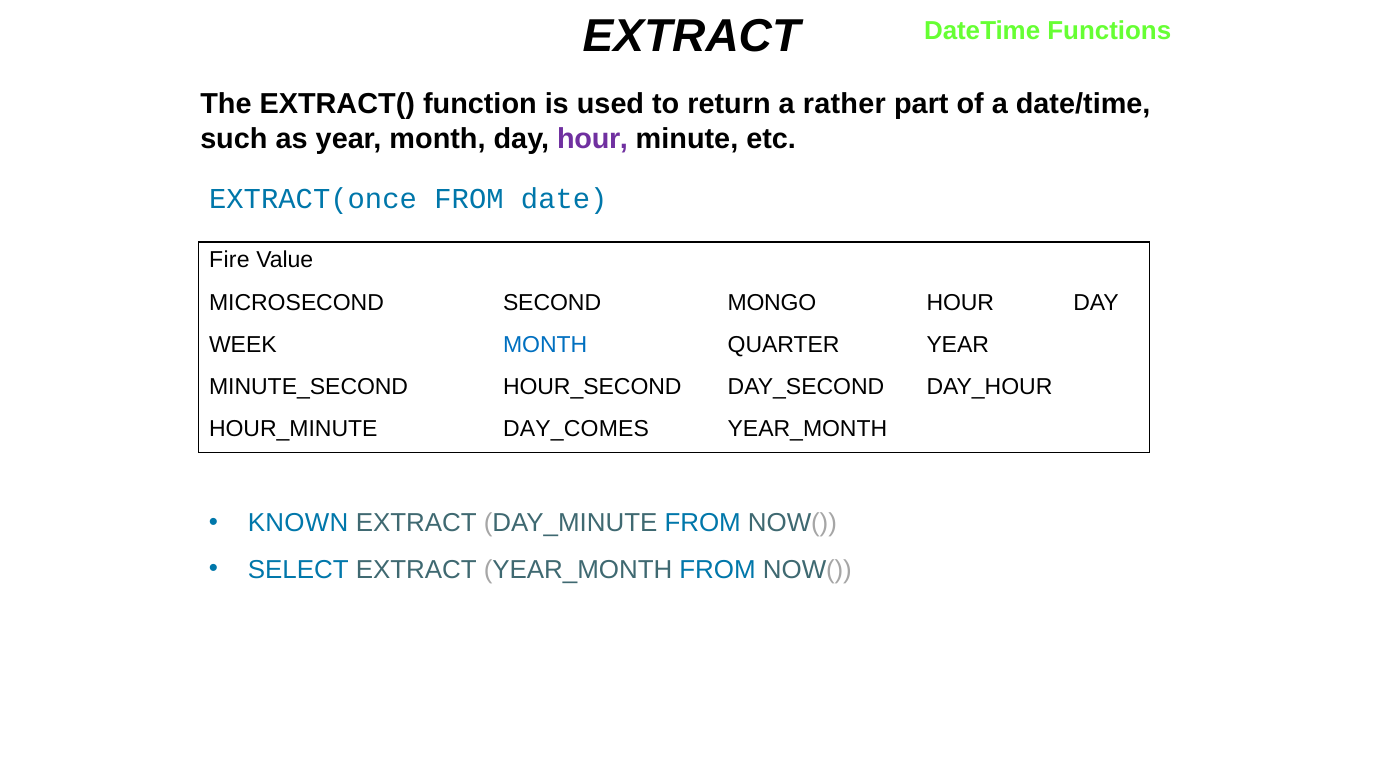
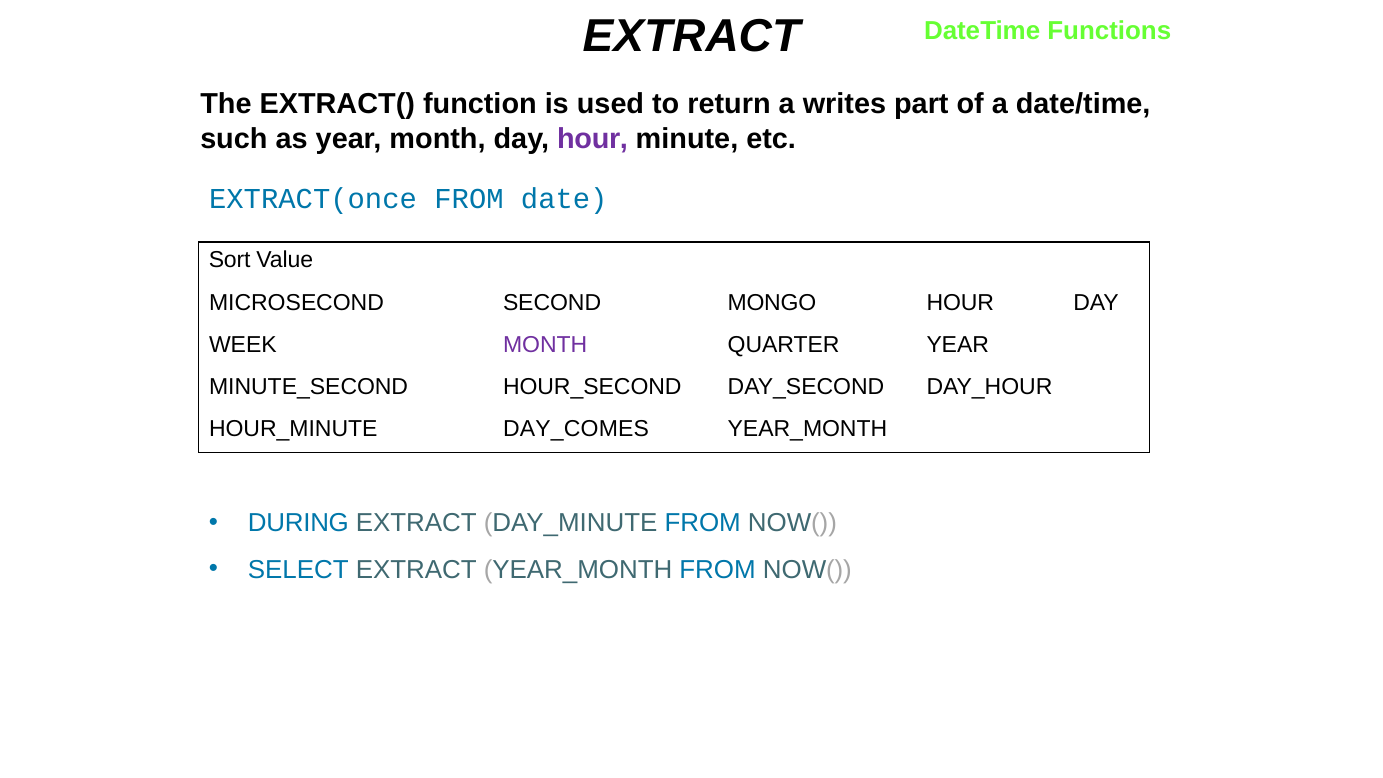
rather: rather -> writes (844, 104)
Fire: Fire -> Sort (230, 260)
MONTH colour: blue -> purple (545, 345)
KNOWN: KNOWN -> DURING (298, 523)
